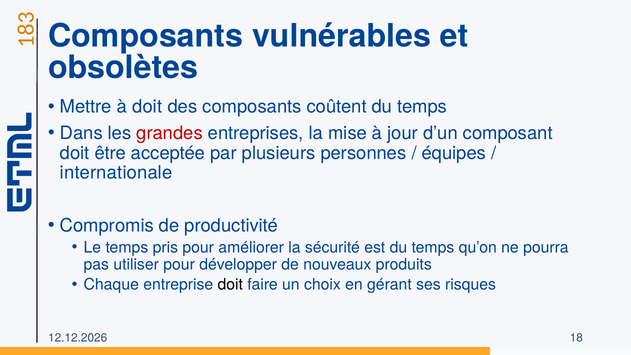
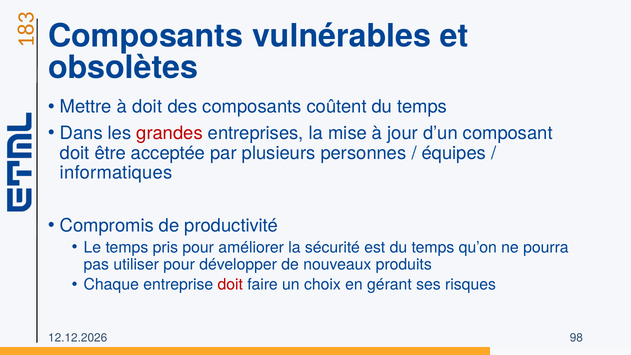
internationale: internationale -> informatiques (116, 173)
doit colour: black -> red (230, 285)
18: 18 -> 98 (576, 338)
